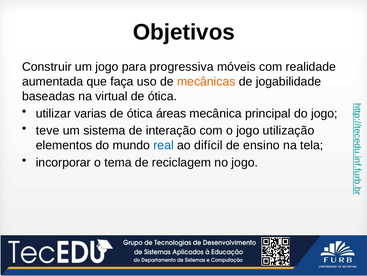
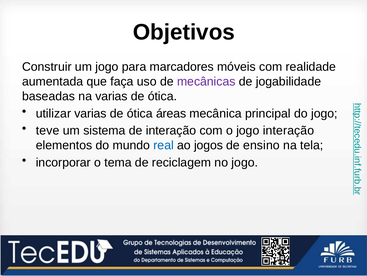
progressiva: progressiva -> marcadores (182, 67)
mecânicas colour: orange -> purple (206, 81)
na virtual: virtual -> varias (111, 96)
jogo utilização: utilização -> interação (289, 130)
difícil: difícil -> jogos (208, 145)
